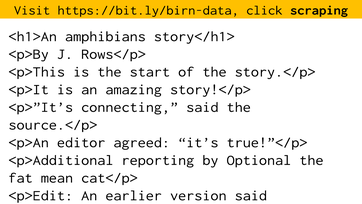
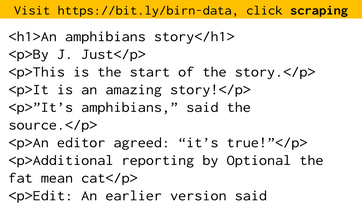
Rows</p>: Rows</p> -> Just</p> (113, 54)
<p>”It’s connecting: connecting -> amphibians (130, 107)
